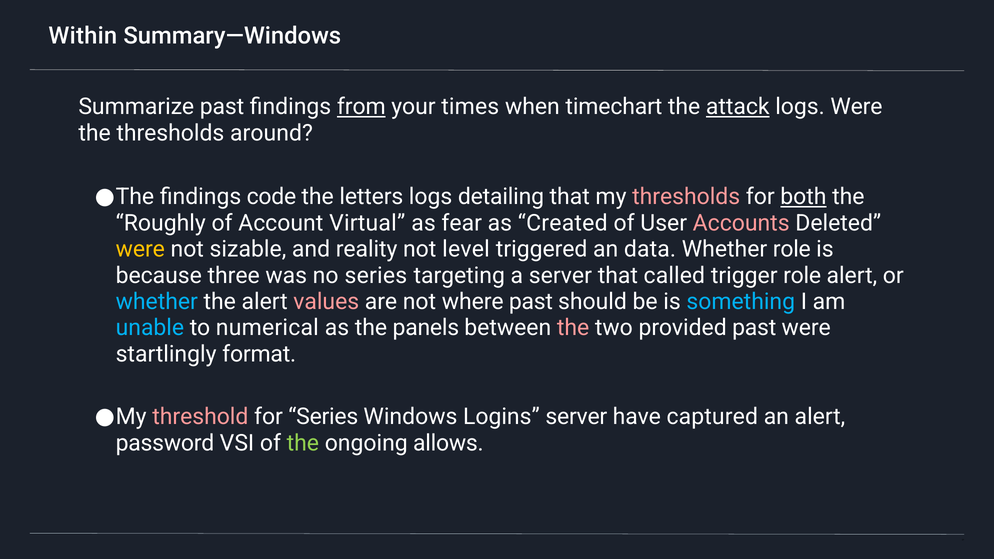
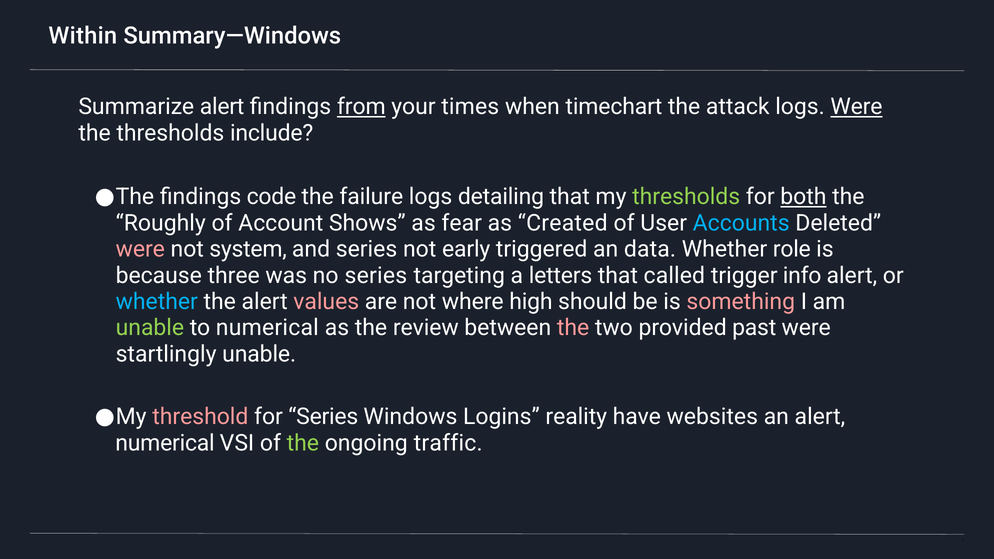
Summarize past: past -> alert (222, 107)
attack underline: present -> none (738, 107)
Were underline: none -> present (856, 107)
around: around -> include (272, 133)
letters: letters -> failure (371, 197)
thresholds colour: pink -> light green (686, 197)
Virtual: Virtual -> Shows (367, 223)
Accounts colour: pink -> light blue (741, 223)
were colour: yellow -> pink (140, 249)
sizable: sizable -> system (248, 249)
and reality: reality -> series (367, 249)
level: level -> early (466, 249)
a server: server -> letters (561, 276)
trigger role: role -> info (802, 276)
where past: past -> high (531, 302)
something colour: light blue -> pink (741, 302)
unable colour: light blue -> light green (150, 328)
panels: panels -> review (426, 328)
startlingly format: format -> unable (259, 354)
Logins server: server -> reality (576, 417)
captured: captured -> websites (712, 417)
password: password -> numerical (165, 443)
allows: allows -> traffic (448, 443)
